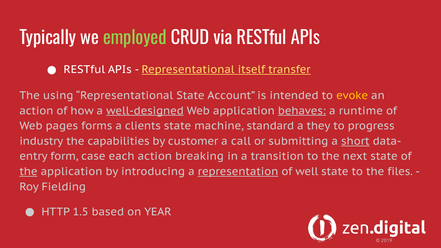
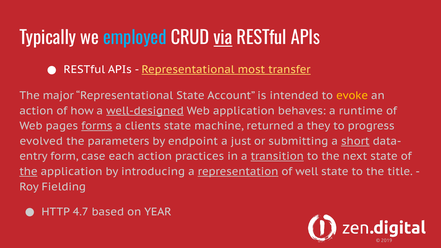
employed colour: light green -> light blue (135, 38)
via underline: none -> present (223, 38)
itself: itself -> most (251, 70)
using: using -> major (58, 96)
behaves underline: present -> none (302, 111)
forms underline: none -> present (97, 126)
standard: standard -> returned (270, 126)
industry: industry -> evolved (41, 141)
capabilities: capabilities -> parameters (119, 141)
customer: customer -> endpoint (193, 141)
call: call -> just (241, 141)
breaking: breaking -> practices (200, 156)
transition underline: none -> present (277, 156)
files: files -> title (400, 172)
1.5: 1.5 -> 4.7 (81, 212)
